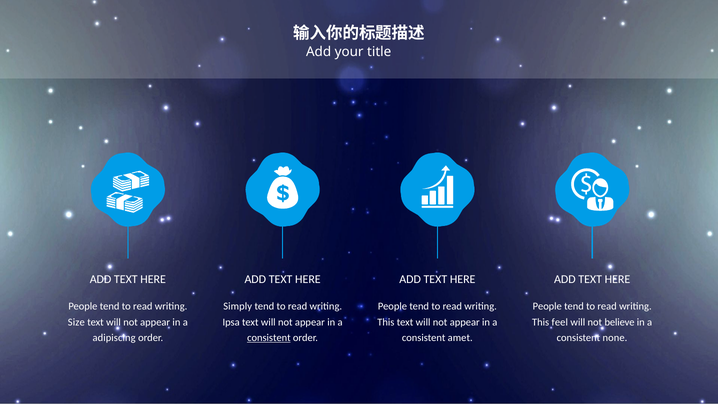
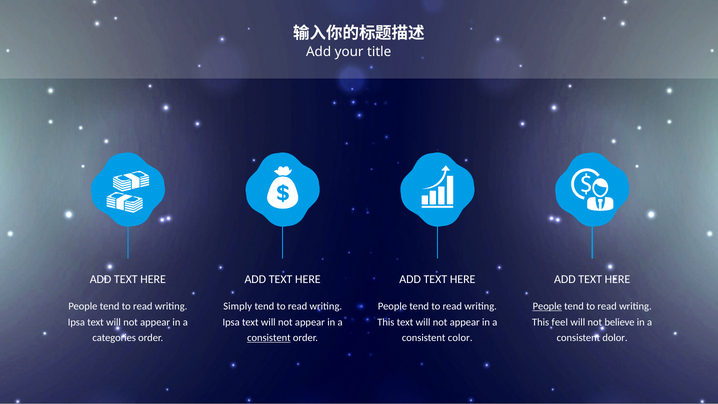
People underline: none -> present (547, 306)
Size: Size -> Ipsa (76, 322)
adipiscing: adipiscing -> categories (114, 338)
amet: amet -> color (460, 338)
none: none -> dolor (615, 338)
